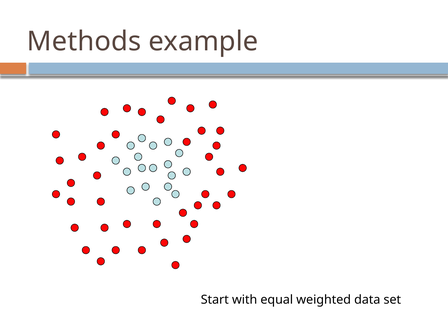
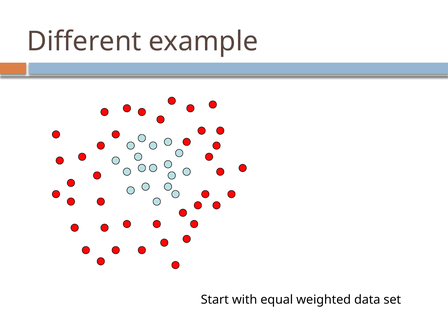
Methods: Methods -> Different (84, 42)
